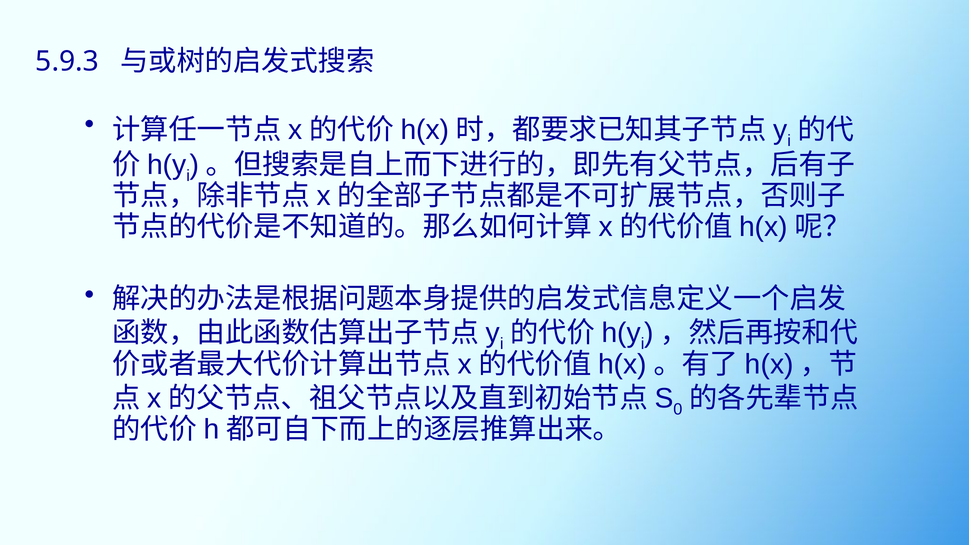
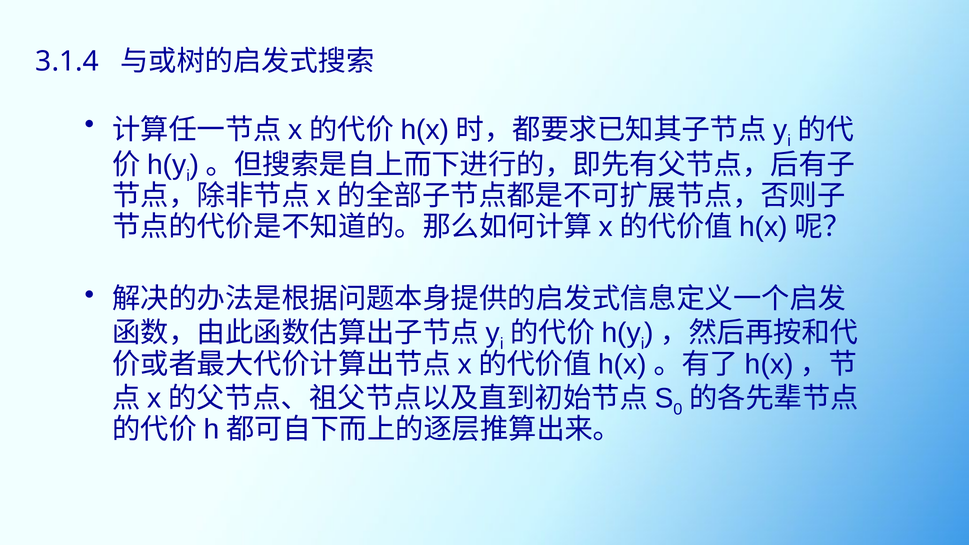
5.9.3: 5.9.3 -> 3.1.4 (67, 61)
